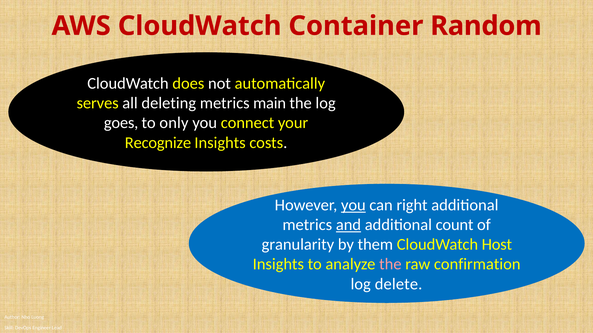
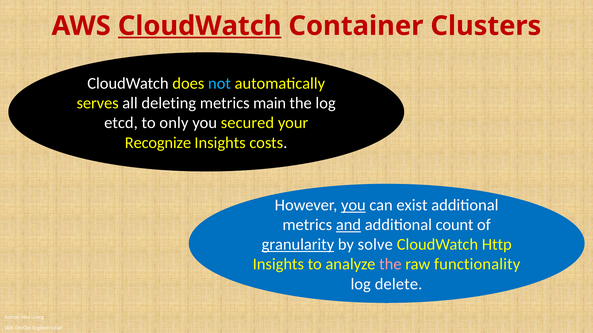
CloudWatch underline: none -> present (200, 26)
Random: Random -> Clusters (486, 26)
not colour: white -> light blue (219, 84)
goes: goes -> etcd (121, 123)
connect: connect -> secured (247, 123)
right: right -> exist (412, 205)
granularity underline: none -> present (298, 245)
them: them -> solve (375, 245)
Host: Host -> Http (497, 245)
confirmation: confirmation -> functionality (477, 265)
